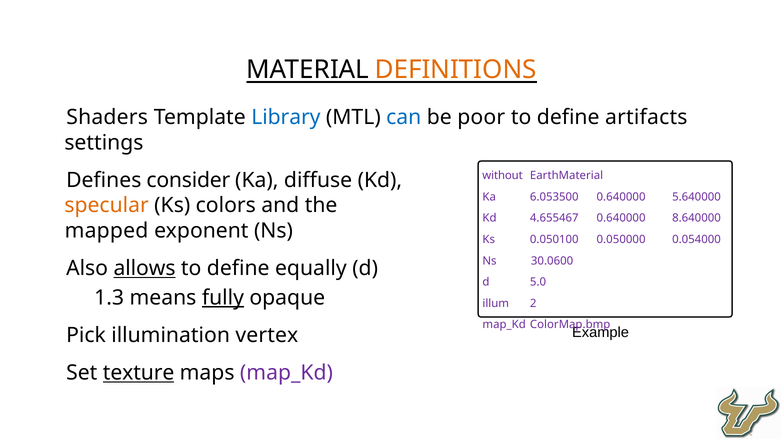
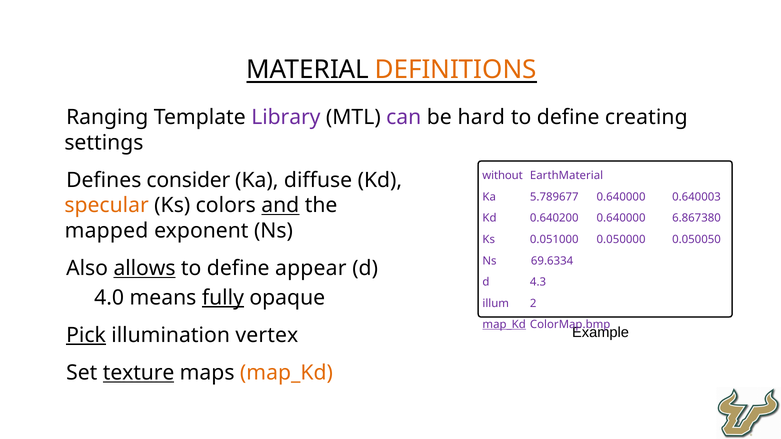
Shaders: Shaders -> Ranging (107, 117)
Library colour: blue -> purple (286, 117)
can colour: blue -> purple (404, 117)
poor: poor -> hard (481, 117)
artifacts: artifacts -> creating (646, 117)
6.053500: 6.053500 -> 5.789677 (554, 197)
5.640000: 5.640000 -> 0.640003 (696, 197)
and underline: none -> present (280, 206)
4.655467: 4.655467 -> 0.640200 (554, 218)
8.640000: 8.640000 -> 6.867380 (696, 218)
0.050100: 0.050100 -> 0.051000 (554, 240)
0.054000: 0.054000 -> 0.050050 (696, 240)
30.0600: 30.0600 -> 69.6334 (552, 261)
equally: equally -> appear (311, 269)
5.0: 5.0 -> 4.3 (538, 282)
1.3: 1.3 -> 4.0 (109, 298)
map_Kd underline: none -> present (504, 325)
Pick underline: none -> present (86, 335)
map_Kd colour: purple -> orange (286, 373)
